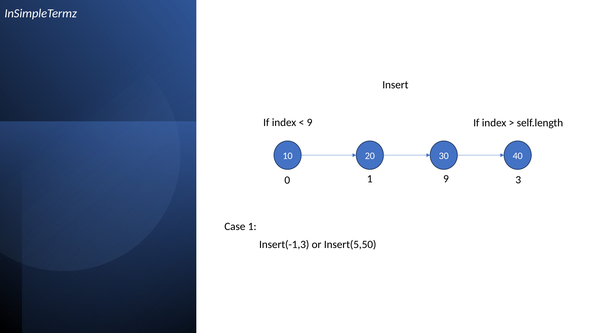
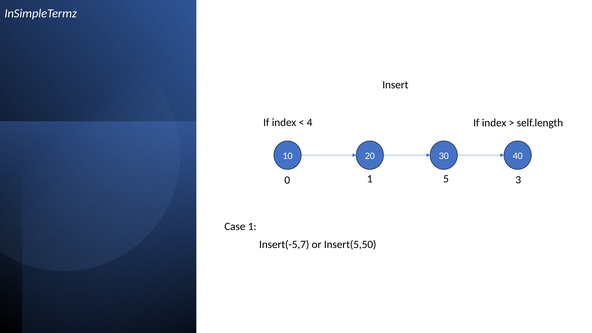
9: 9 -> 4 (310, 123)
1 9: 9 -> 5 (446, 179)
Insert(-1,3: Insert(-1,3 -> Insert(-5,7 (284, 244)
